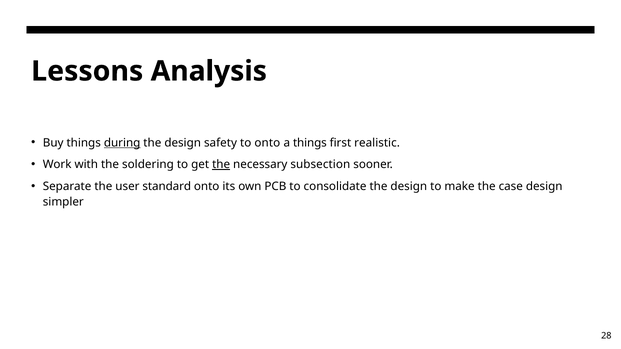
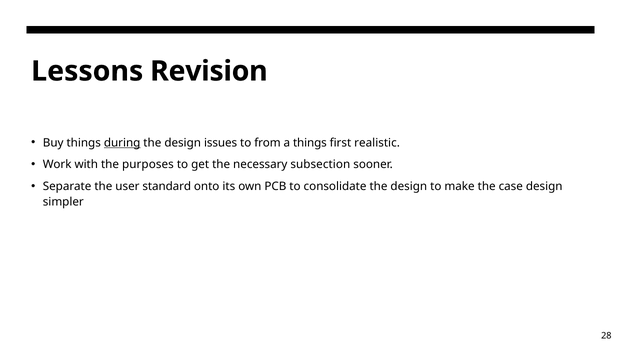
Analysis: Analysis -> Revision (209, 71)
safety: safety -> issues (221, 143)
to onto: onto -> from (267, 143)
soldering: soldering -> purposes (148, 165)
the underline: present -> none (221, 165)
